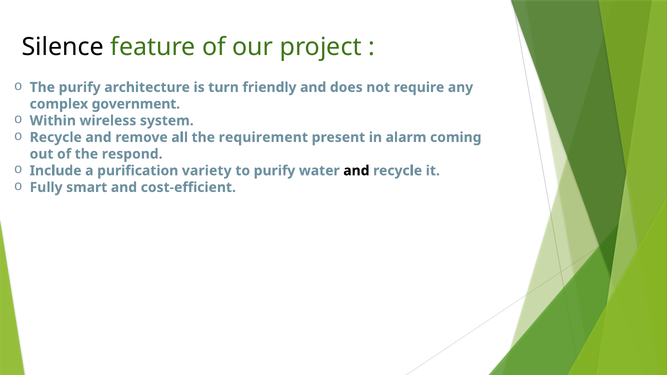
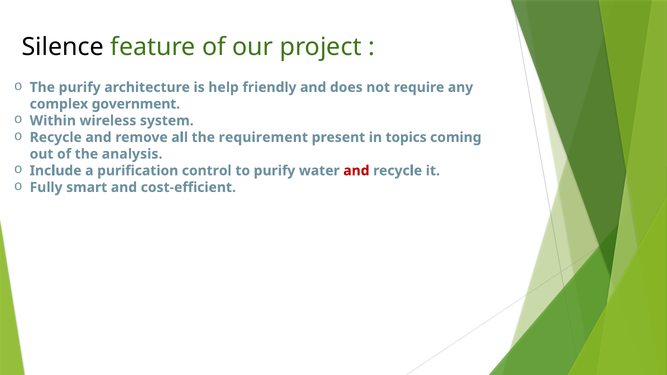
turn: turn -> help (224, 87)
alarm: alarm -> topics (406, 137)
respond: respond -> analysis (132, 154)
variety: variety -> control (207, 171)
and colour: black -> red (356, 171)
